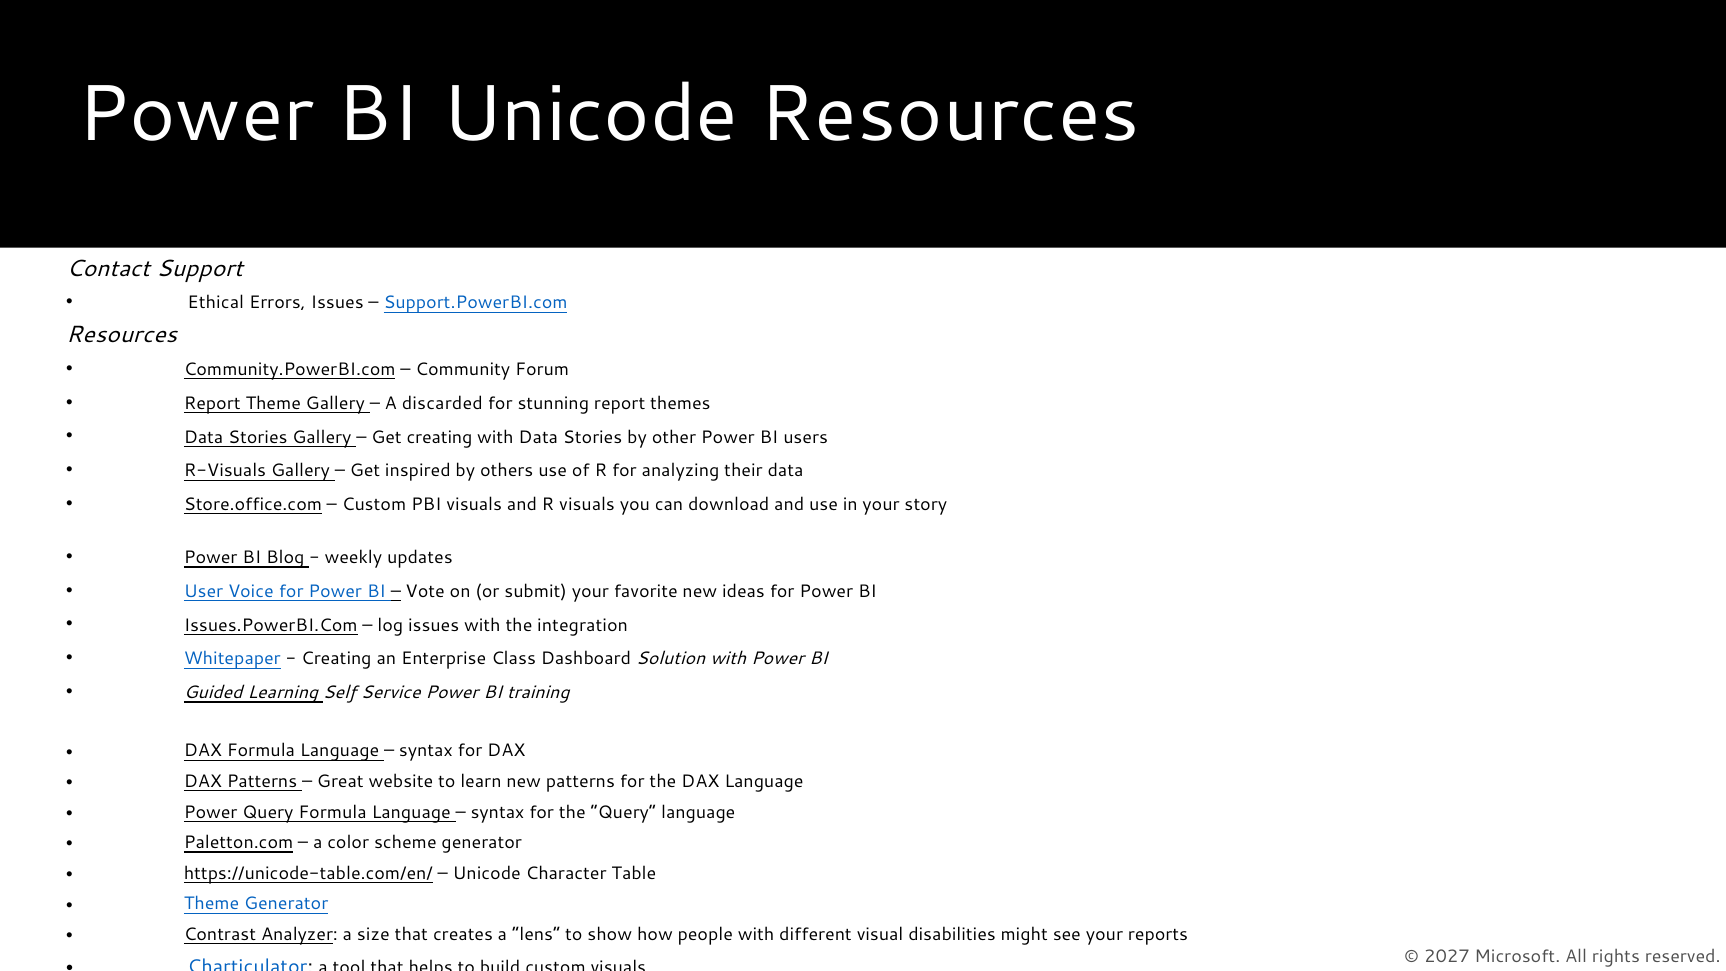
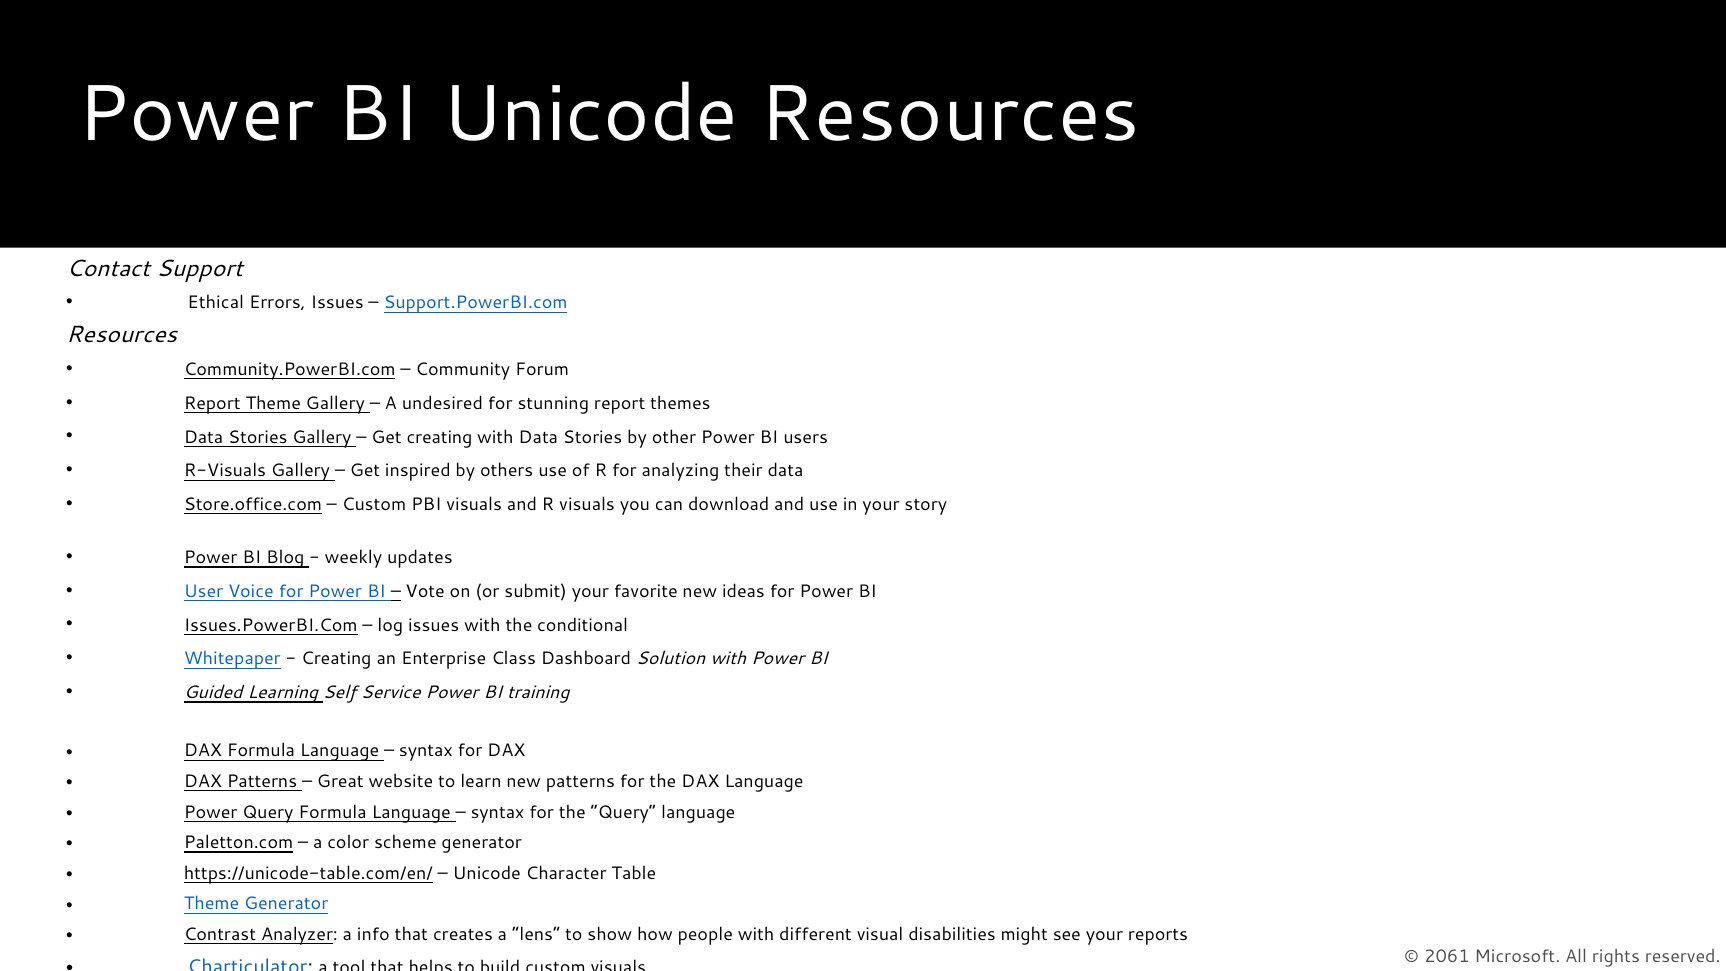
discarded: discarded -> undesired (442, 403)
integration: integration -> conditional (583, 625)
size: size -> info (373, 934)
2027: 2027 -> 2061 (1447, 956)
